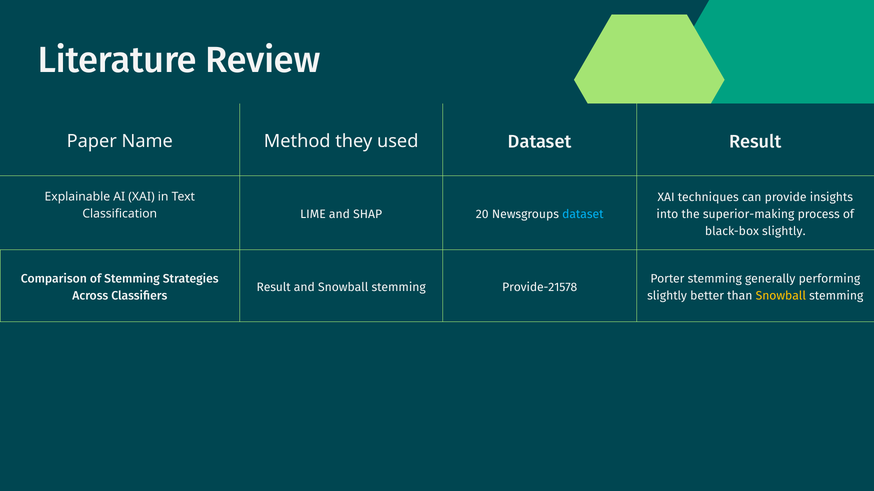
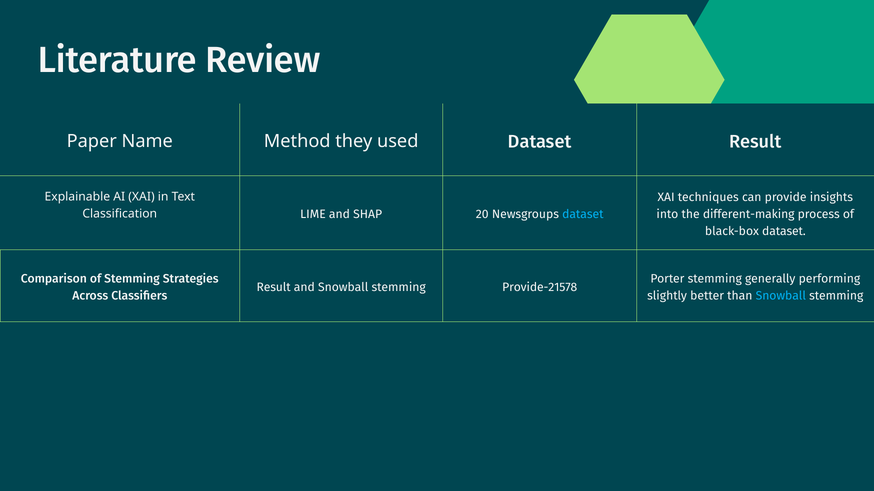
superior-making: superior-making -> different-making (749, 214)
black-box slightly: slightly -> dataset (784, 231)
Snowball colour: yellow -> light blue (781, 296)
